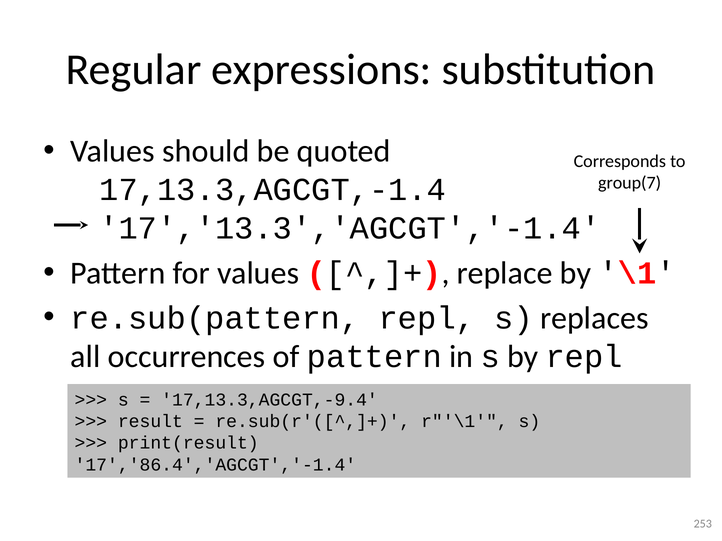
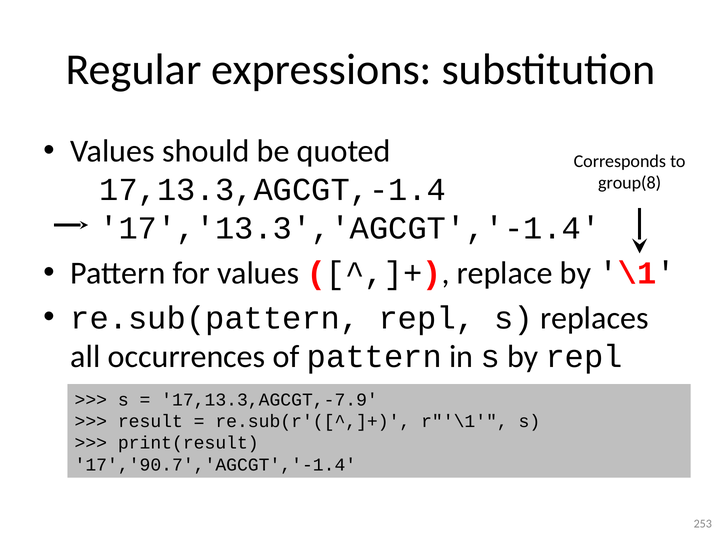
group(7: group(7 -> group(8 (630, 183)
17,13.3,AGCGT,-9.4: 17,13.3,AGCGT,-9.4 -> 17,13.3,AGCGT,-7.9 (270, 400)
17','86.4','AGCGT','-1.4: 17','86.4','AGCGT','-1.4 -> 17','90.7','AGCGT','-1.4 (215, 465)
